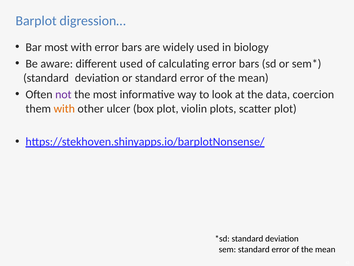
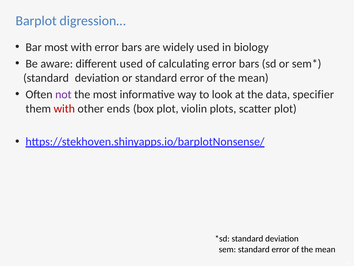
coercion: coercion -> specifier (313, 94)
with colour: orange -> red (64, 108)
ulcer: ulcer -> ends (118, 108)
